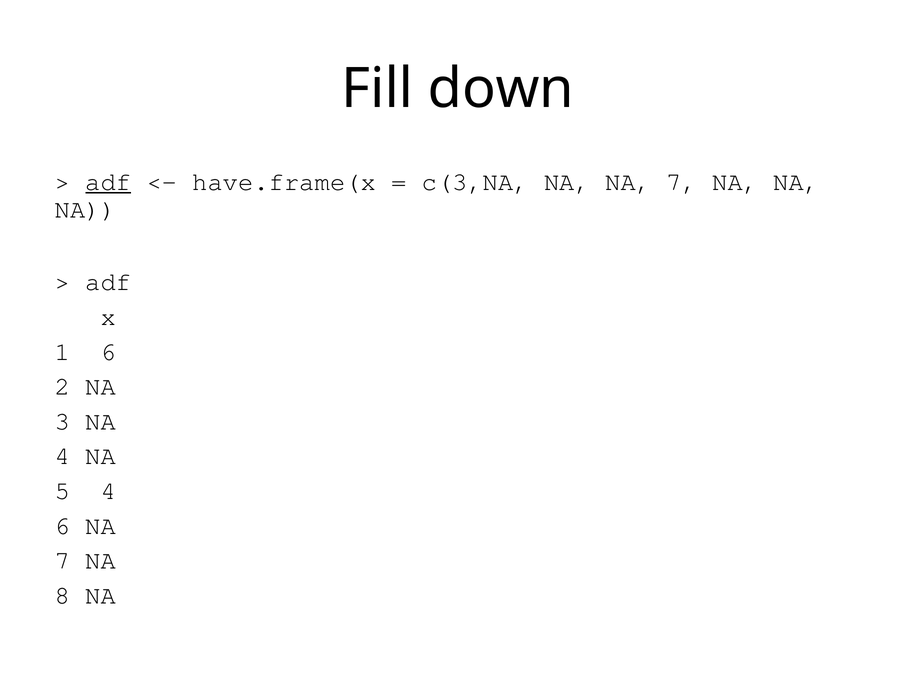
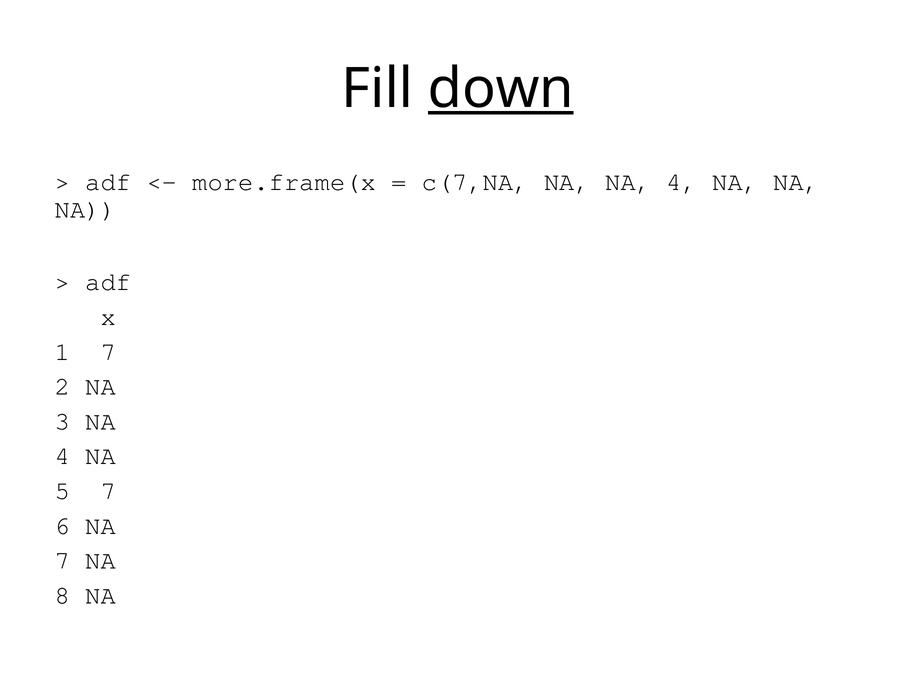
down underline: none -> present (501, 89)
adf underline: present -> none (108, 182)
have.frame(x: have.frame(x -> more.frame(x (284, 182)
c(3,NA: c(3,NA -> c(7,NA (475, 182)
NA NA 7: 7 -> 4 (682, 182)
1 6: 6 -> 7 (108, 351)
5 4: 4 -> 7 (108, 490)
